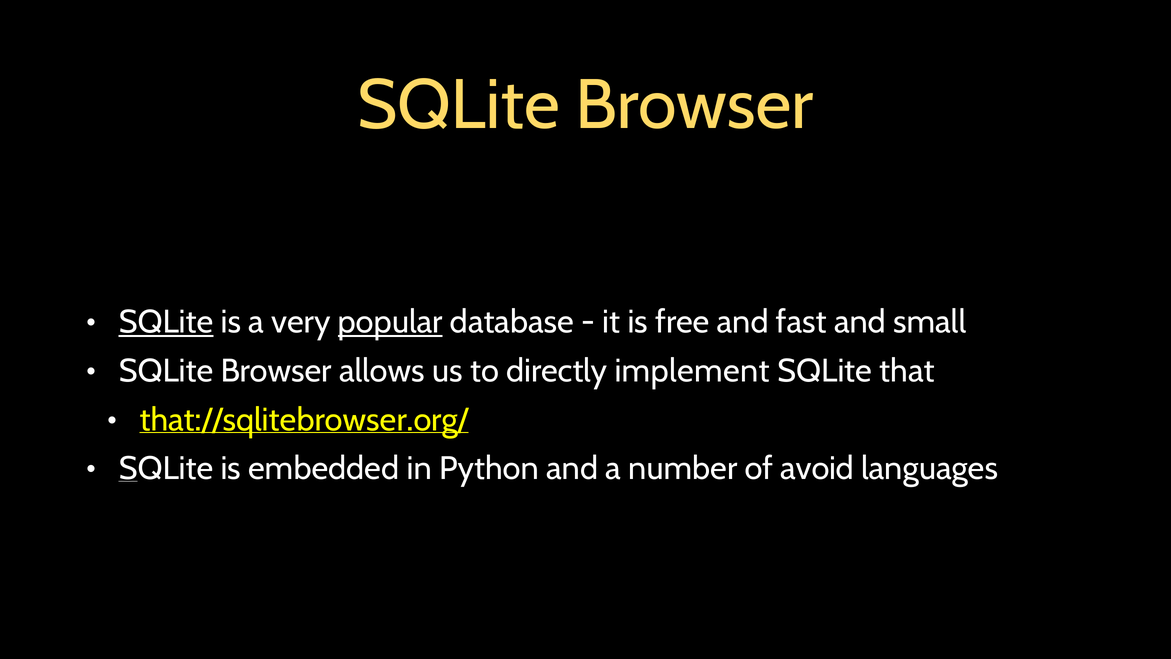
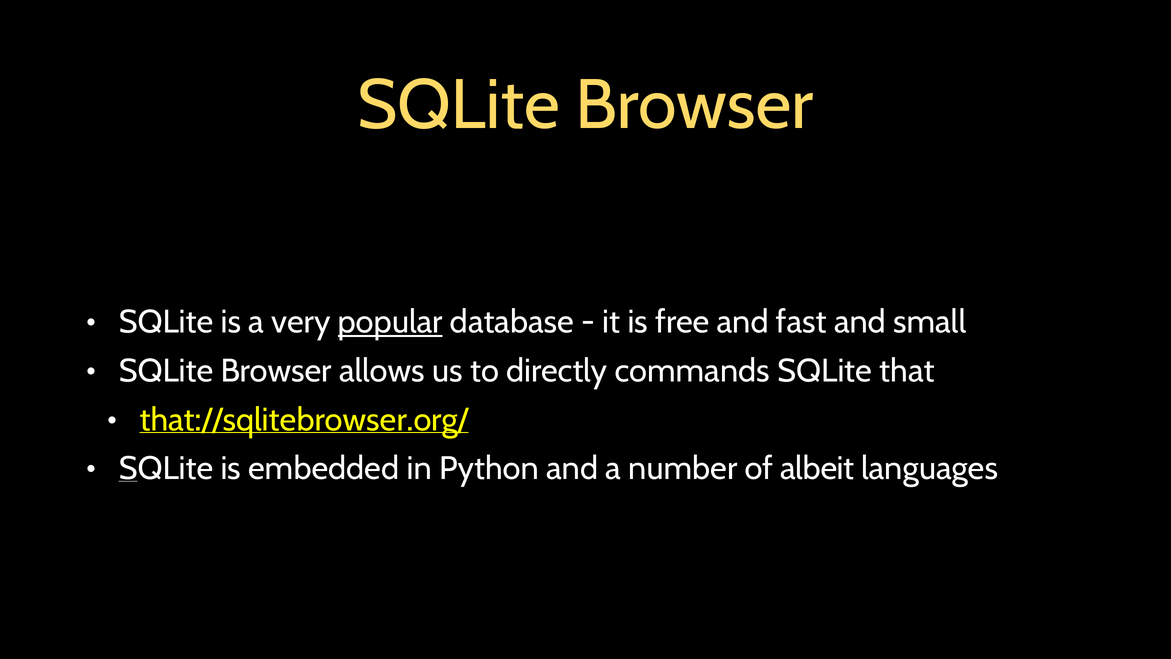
SQLite underline: present -> none (166, 322)
implement: implement -> commands (692, 371)
avoid: avoid -> albeit (817, 468)
